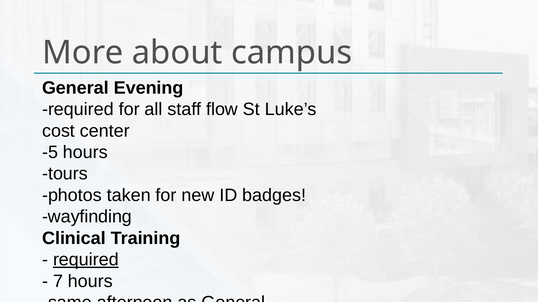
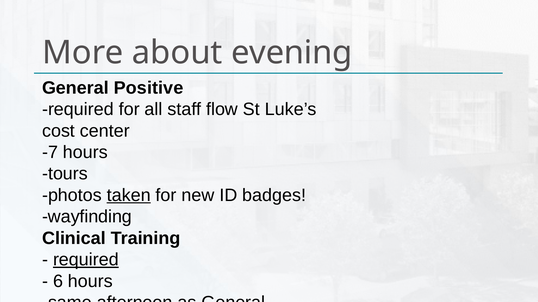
campus: campus -> evening (292, 53)
Evening: Evening -> Positive (149, 88)
-5: -5 -> -7 (50, 153)
taken underline: none -> present (129, 196)
7: 7 -> 6 (58, 282)
